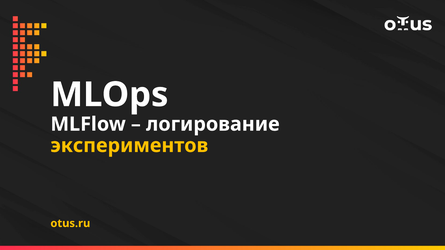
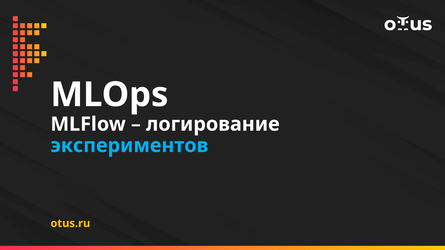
экспериментов colour: yellow -> light blue (129, 146)
